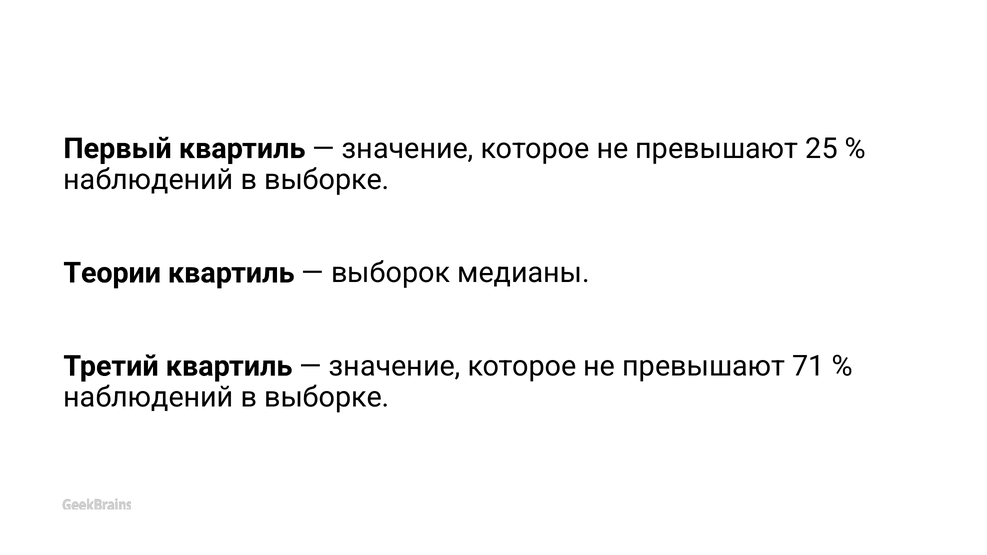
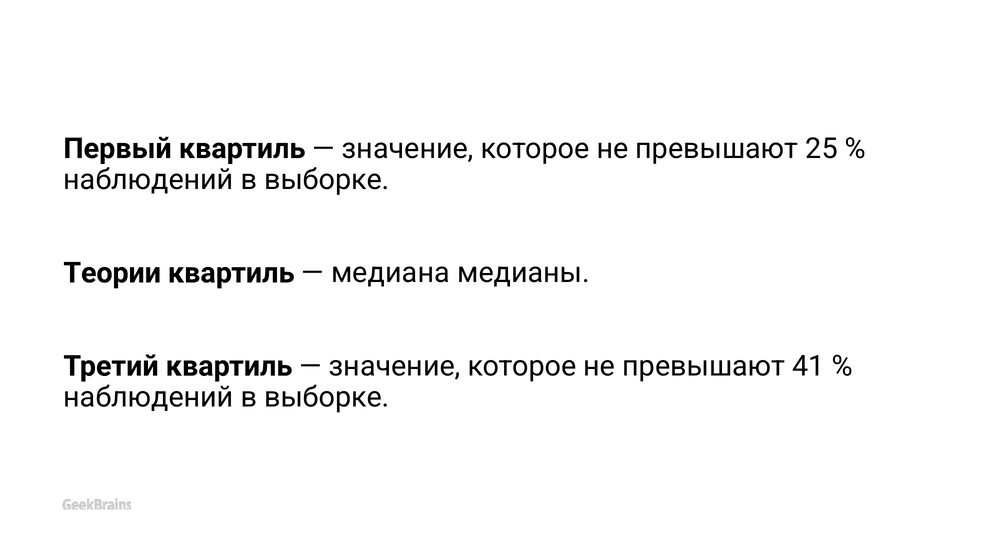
выборок: выборок -> медиана (391, 273)
71: 71 -> 41 (808, 366)
